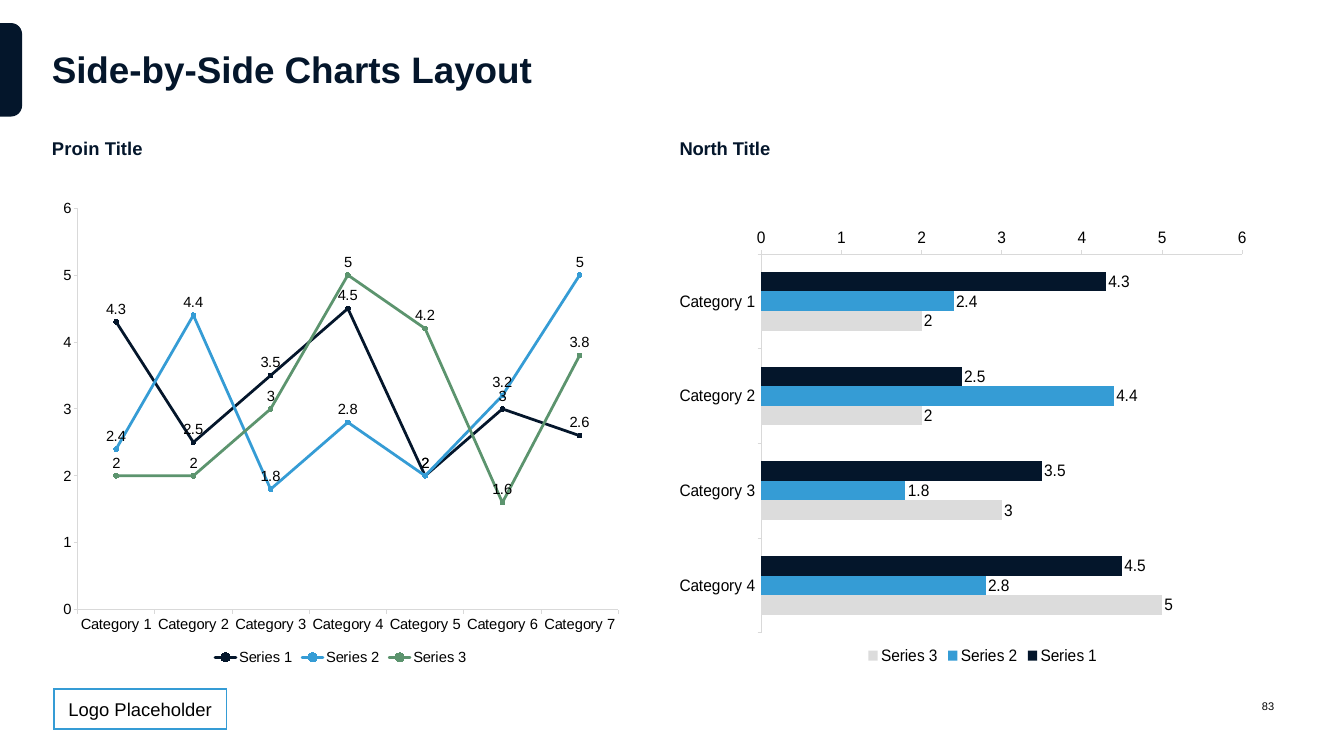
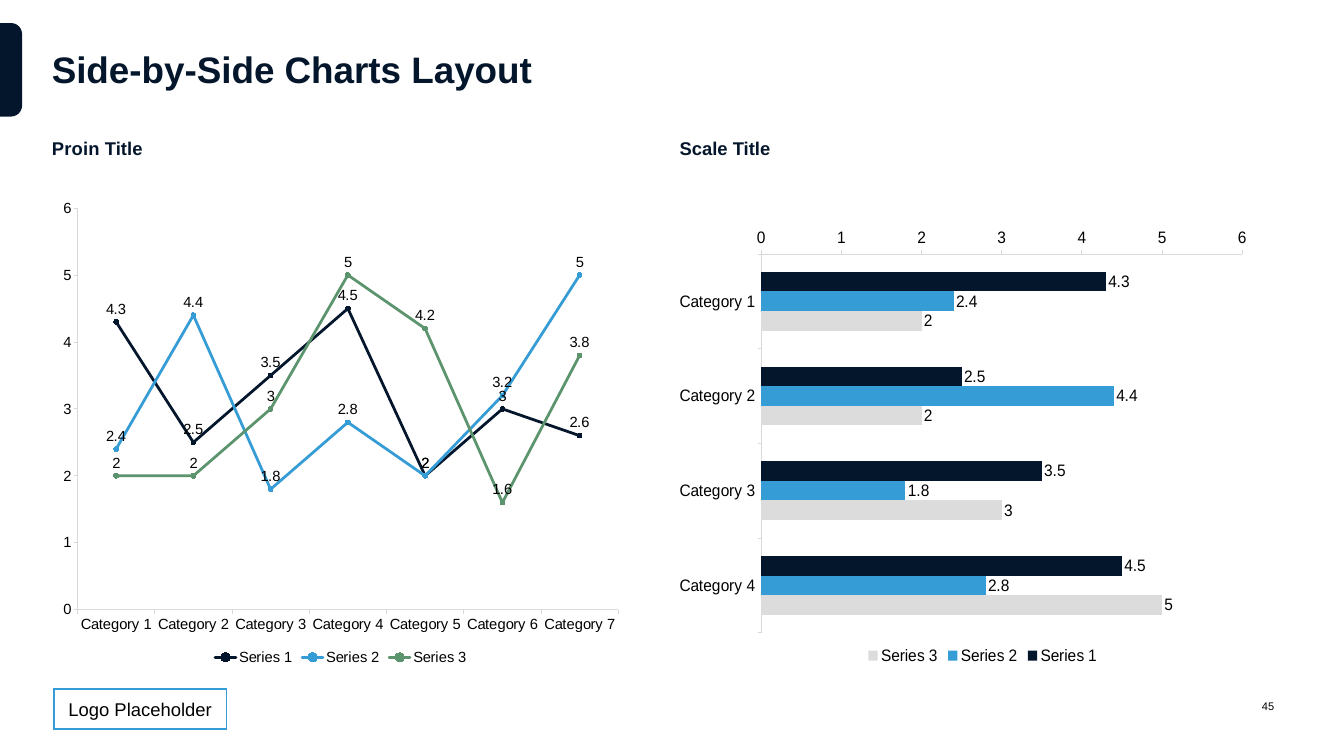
North: North -> Scale (704, 149)
83: 83 -> 45 (1268, 707)
